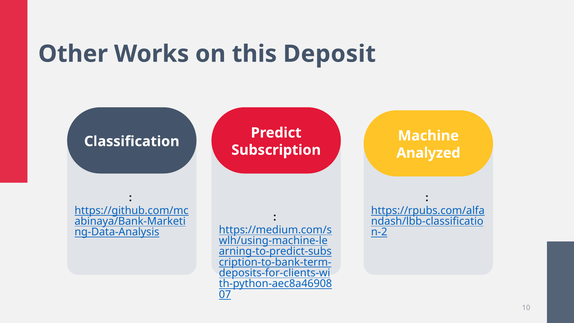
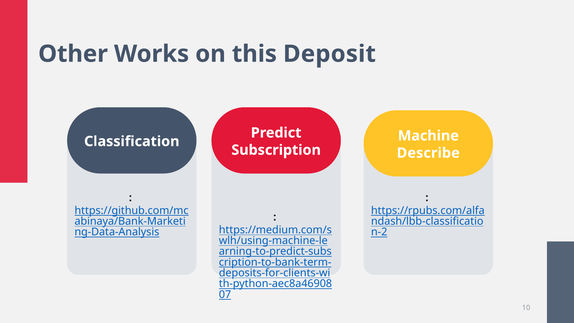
Analyzed: Analyzed -> Describe (428, 153)
